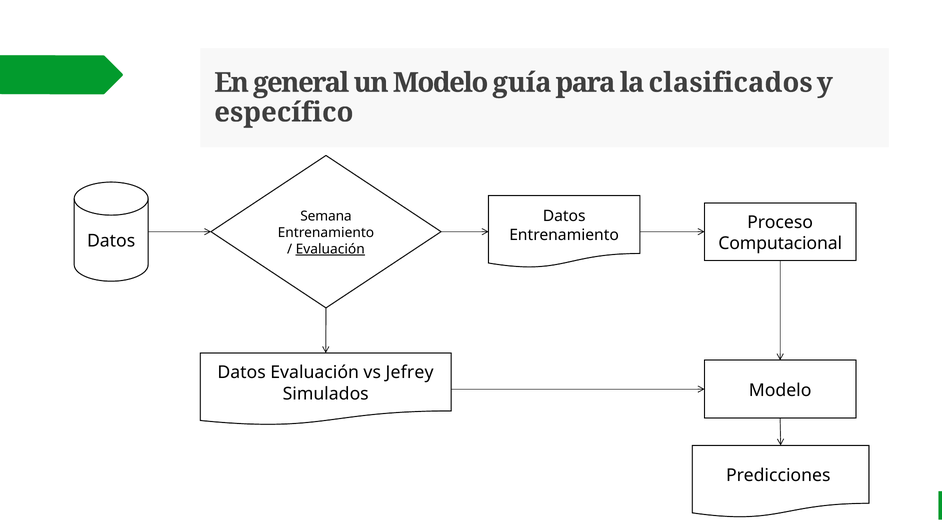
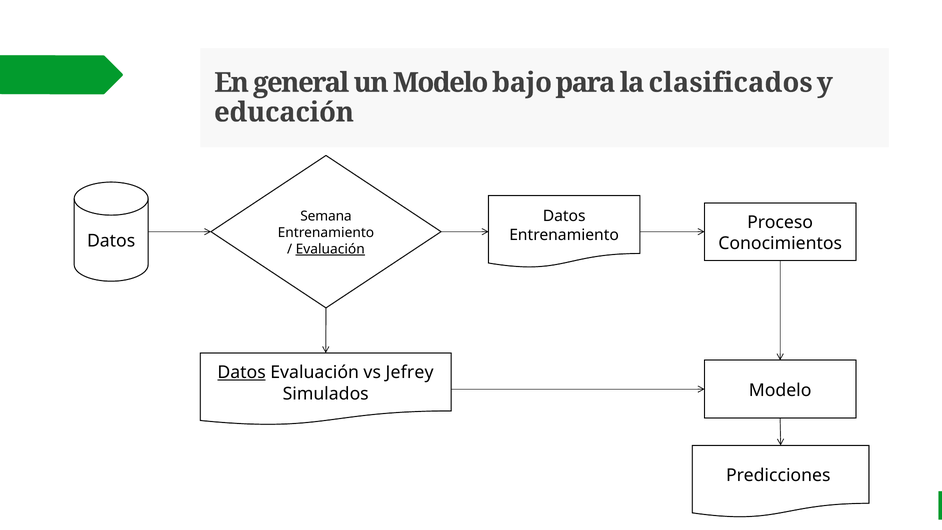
guía: guía -> bajo (522, 83)
específico: específico -> educación (284, 112)
Computacional: Computacional -> Conocimientos (780, 243)
Datos underline: none -> present (242, 373)
